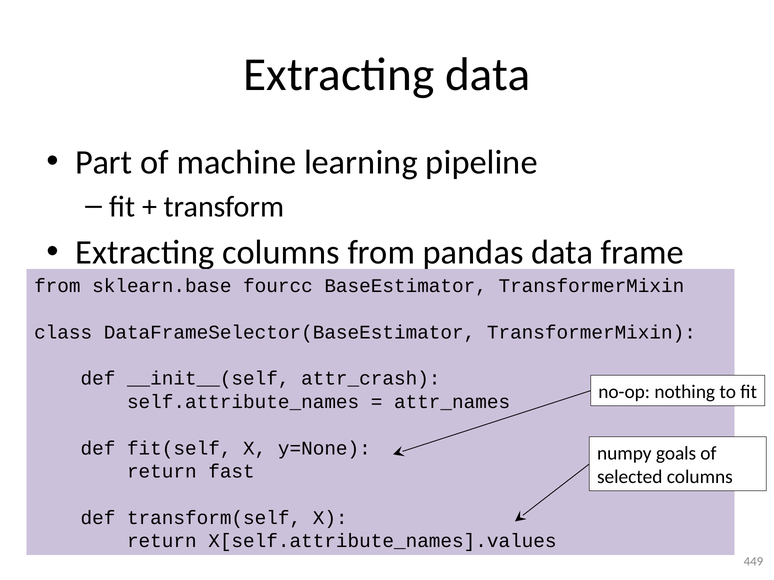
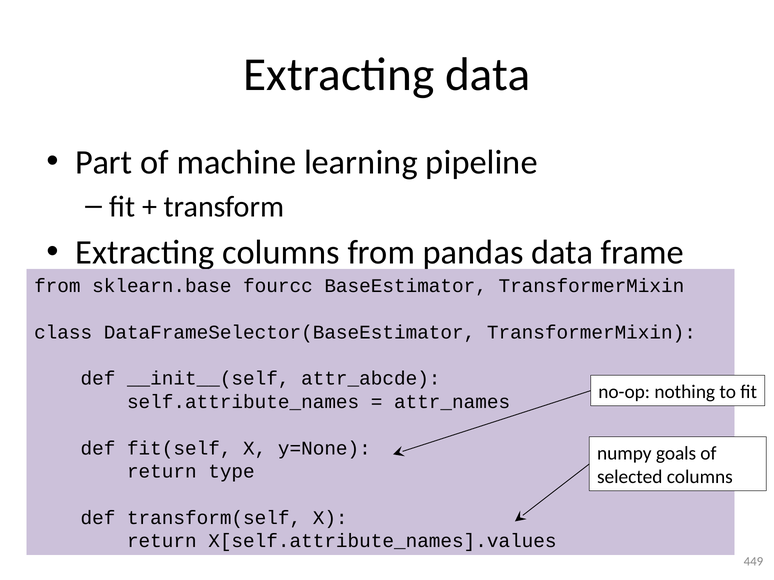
attr_crash: attr_crash -> attr_abcde (371, 379)
fast: fast -> type (231, 472)
